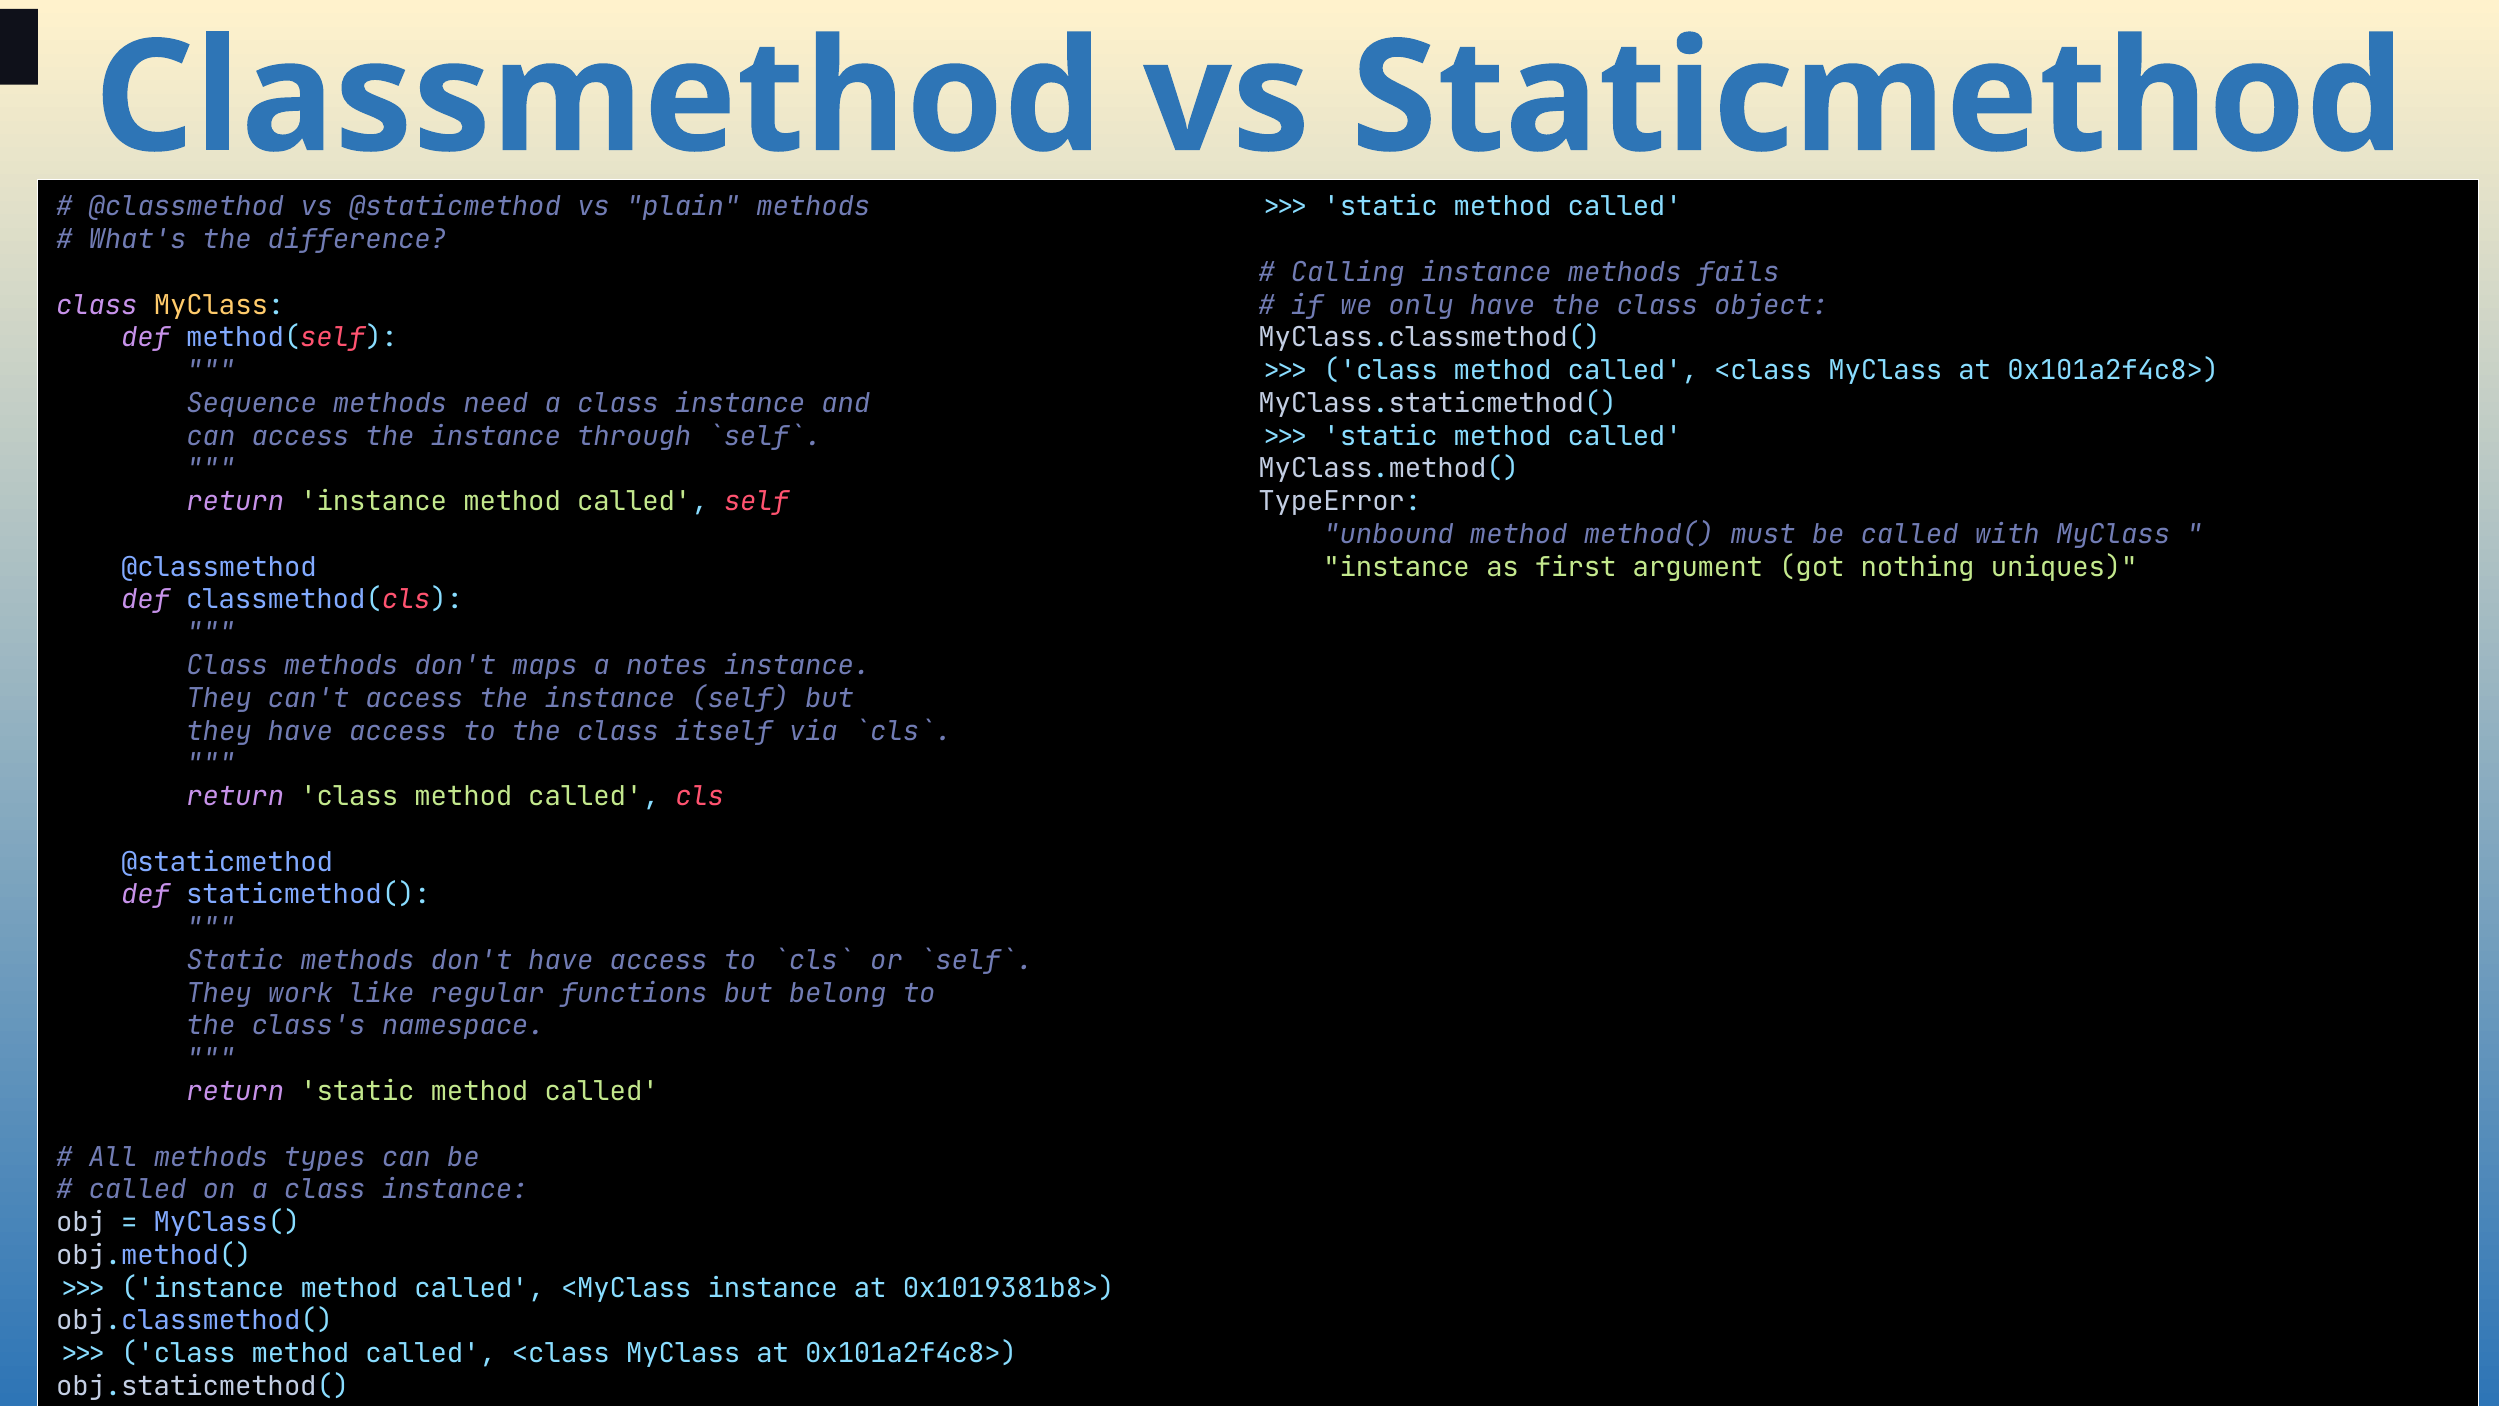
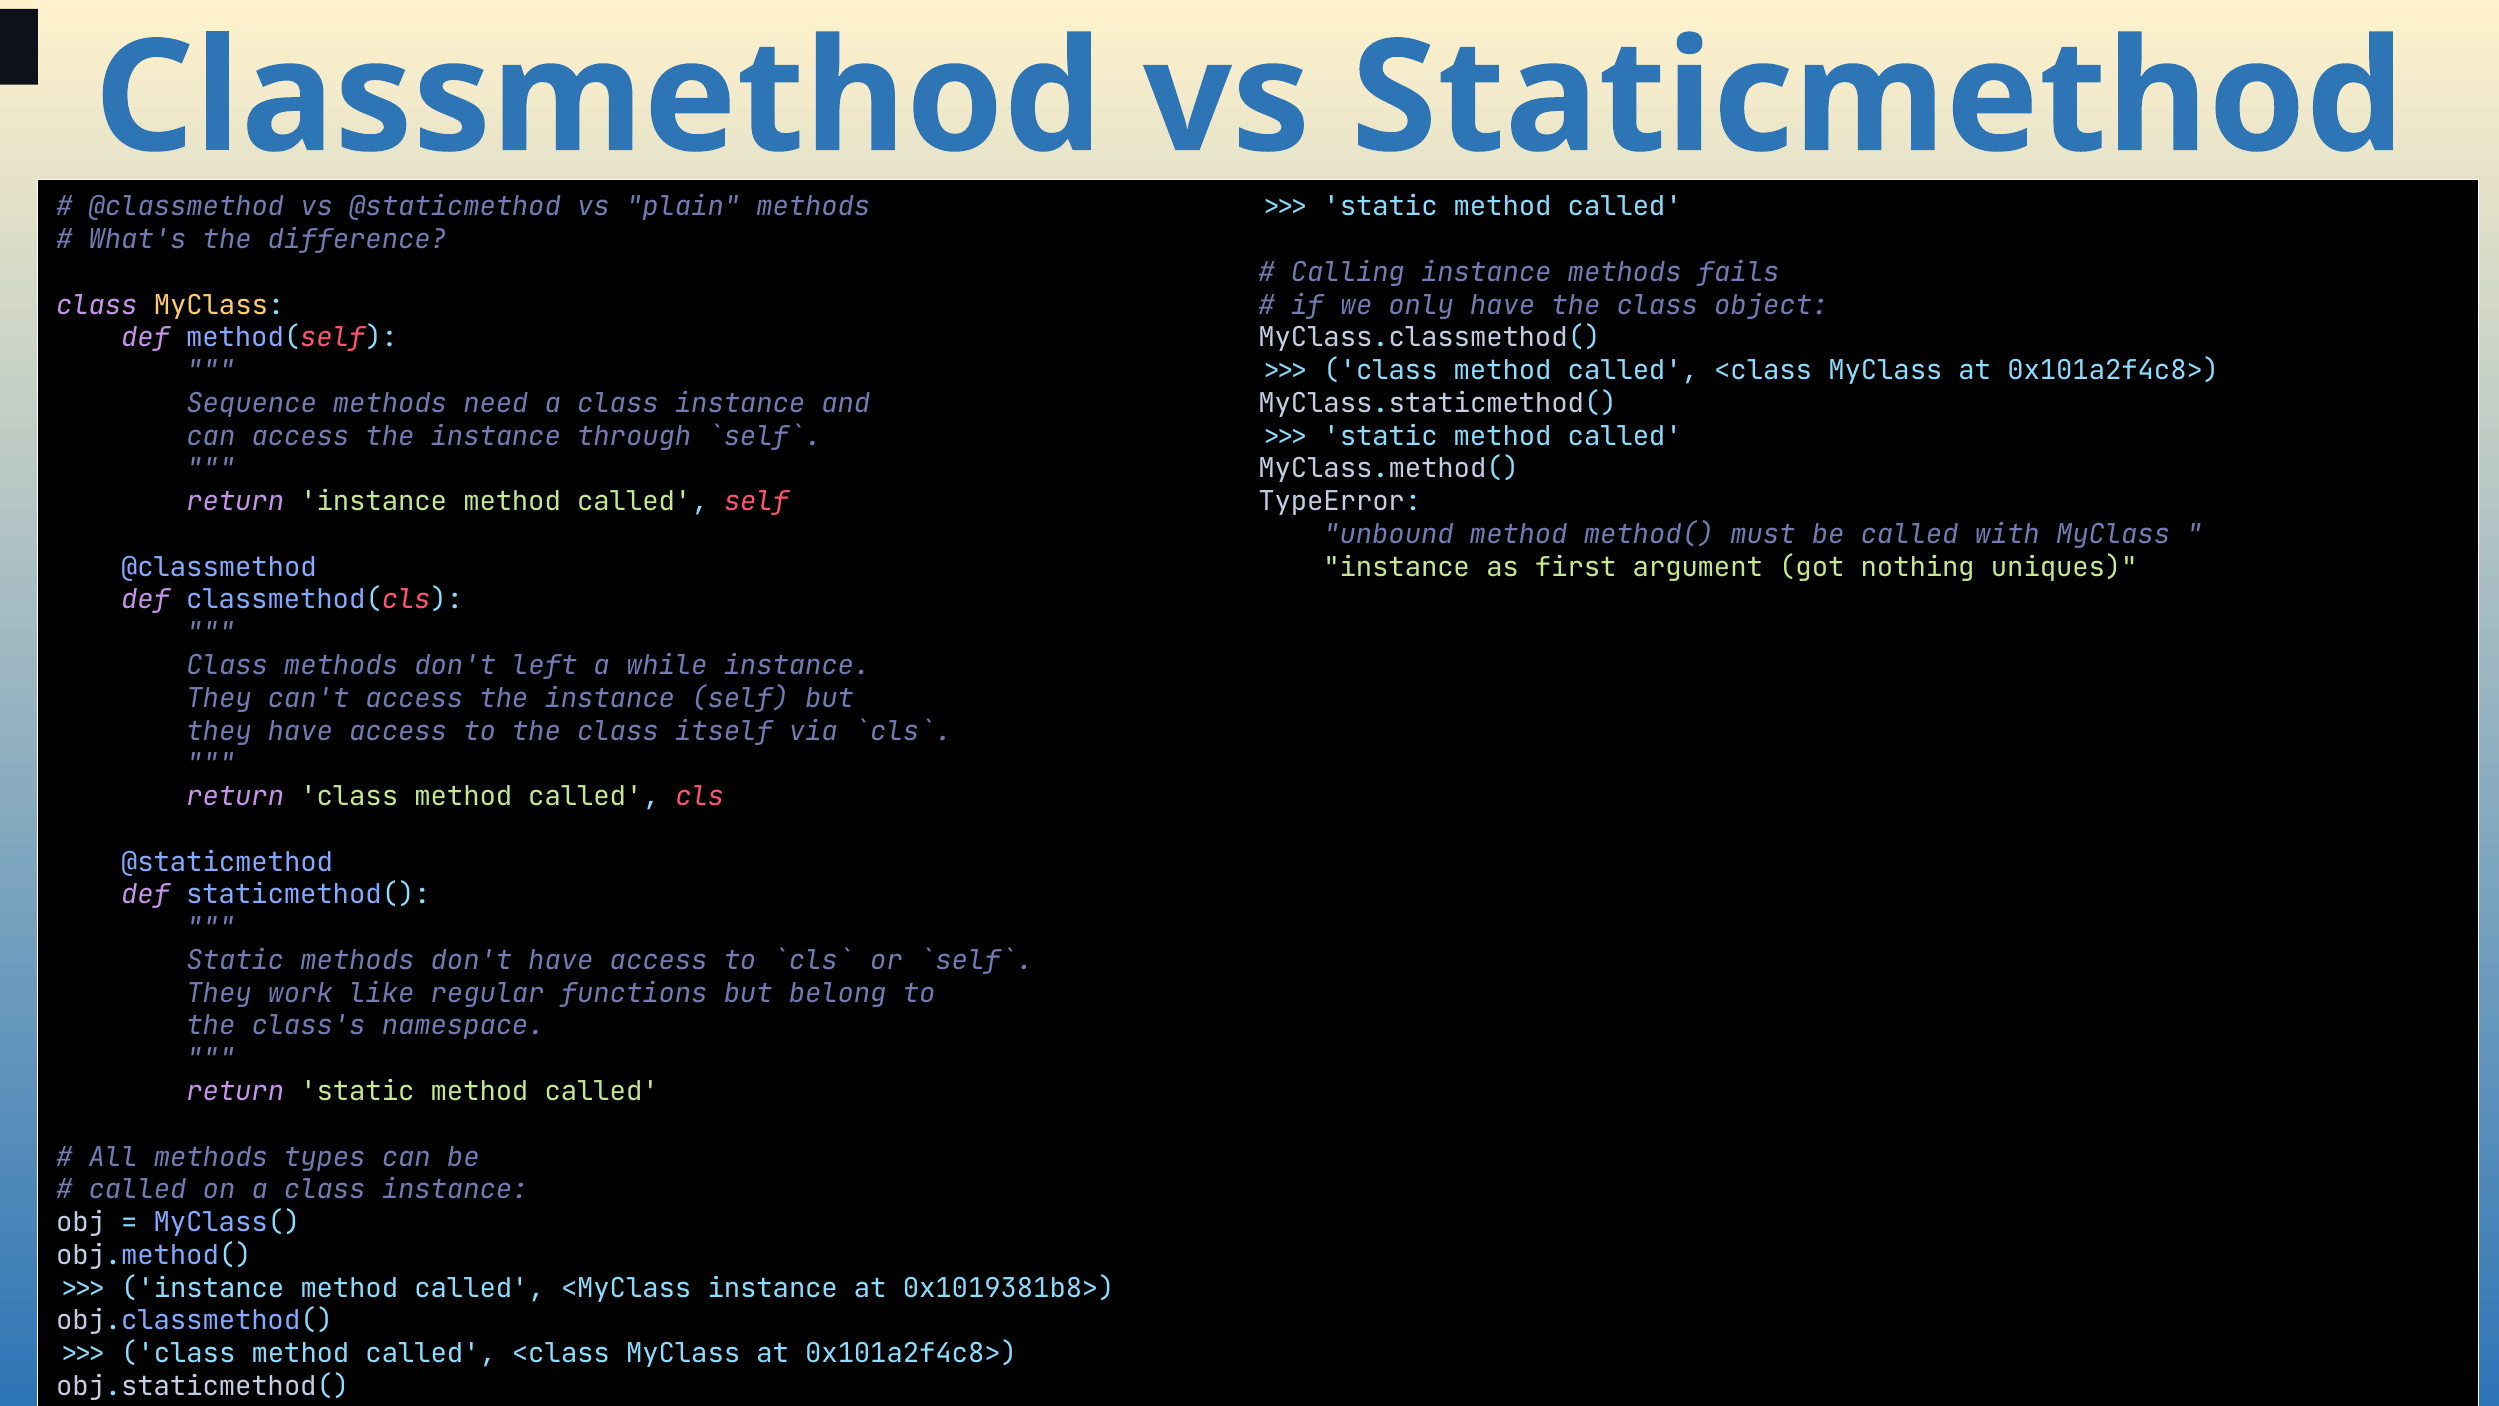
maps: maps -> left (545, 665)
notes: notes -> while (667, 665)
